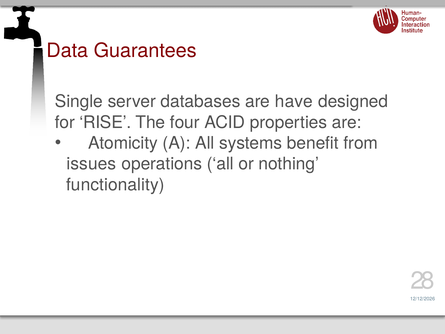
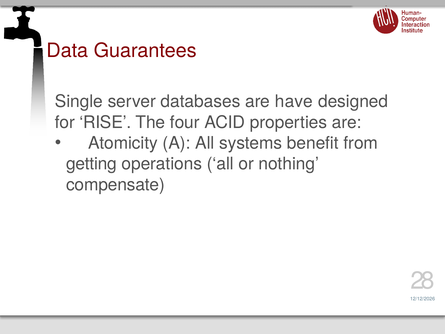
issues: issues -> getting (91, 164)
functionality: functionality -> compensate (115, 185)
